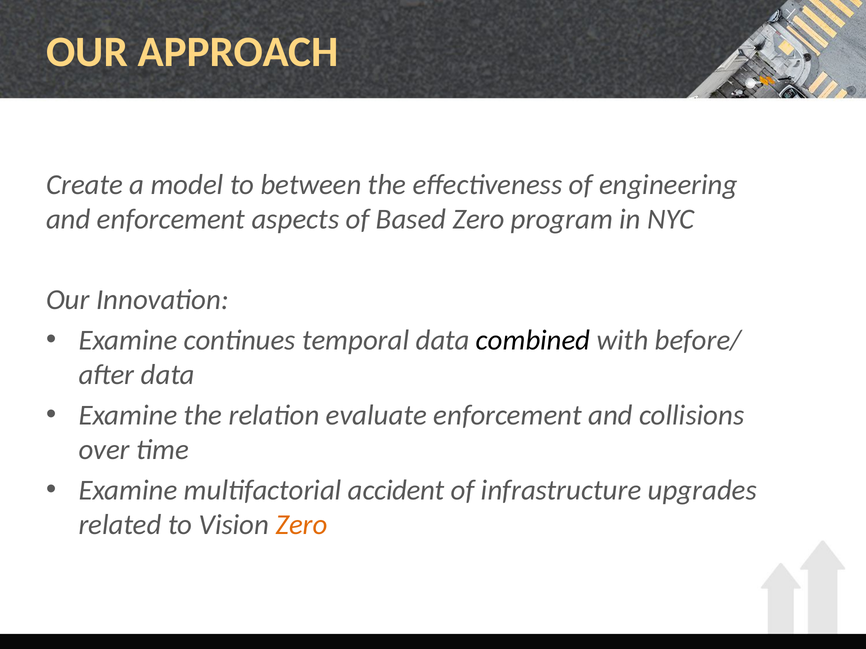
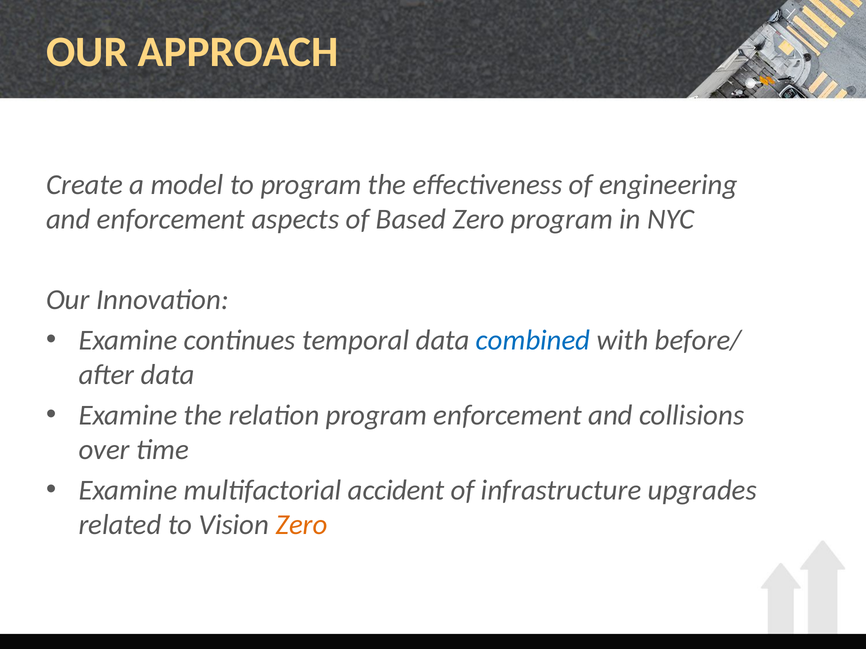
to between: between -> program (311, 185)
combined colour: black -> blue (533, 341)
relation evaluate: evaluate -> program (377, 416)
